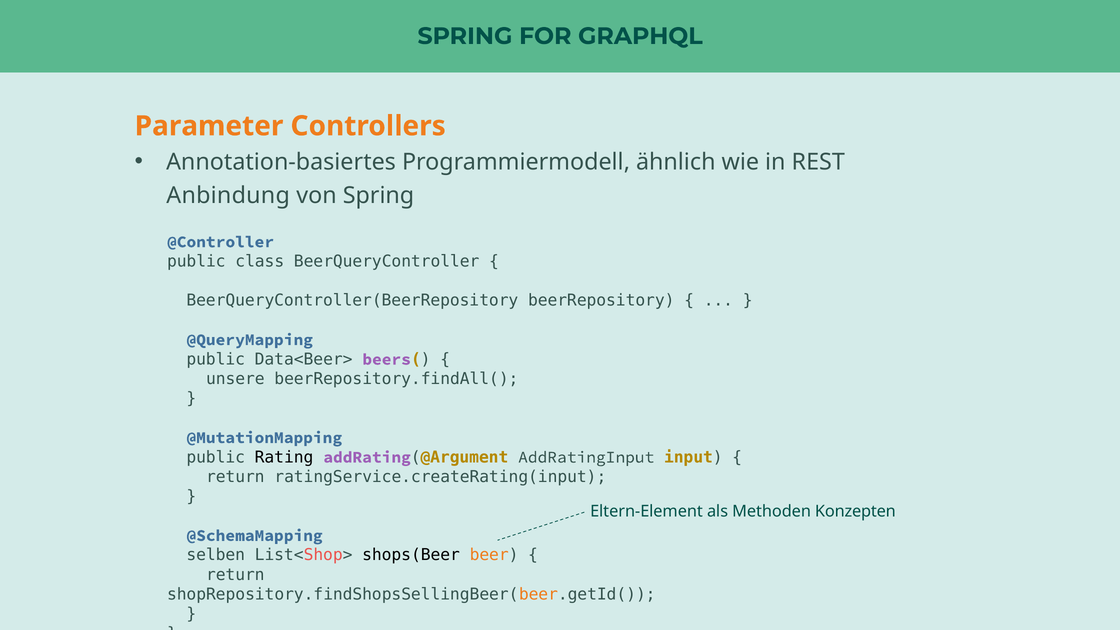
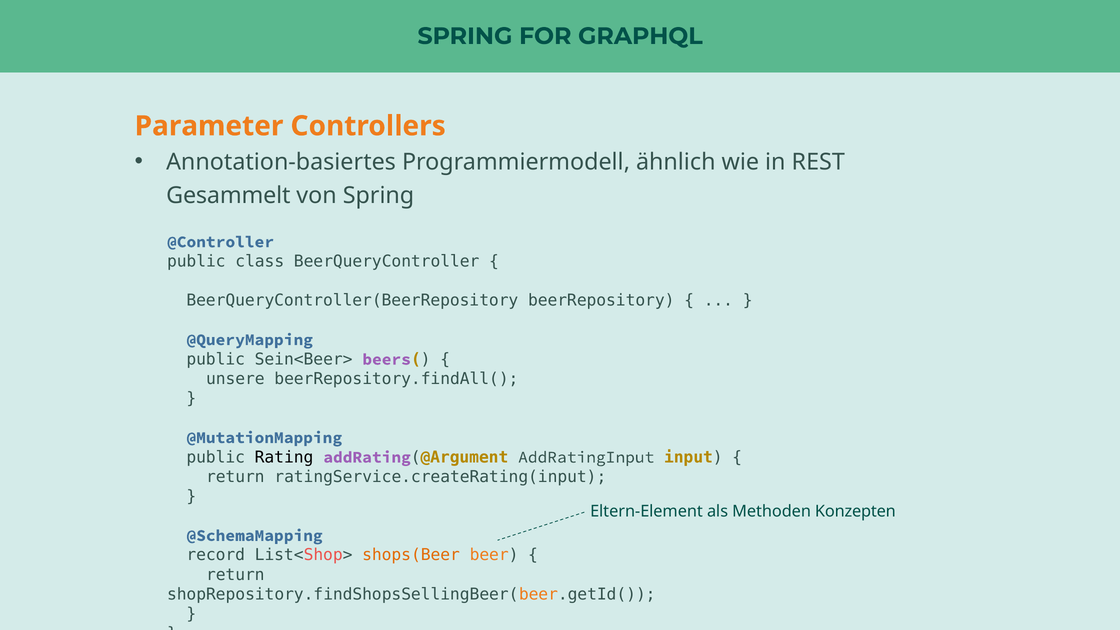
Anbindung: Anbindung -> Gesammelt (228, 196)
Data<Beer>: Data<Beer> -> Sein<Beer> (304, 359)
selben: selben -> record (216, 555)
shops(Beer colour: black -> orange (411, 555)
